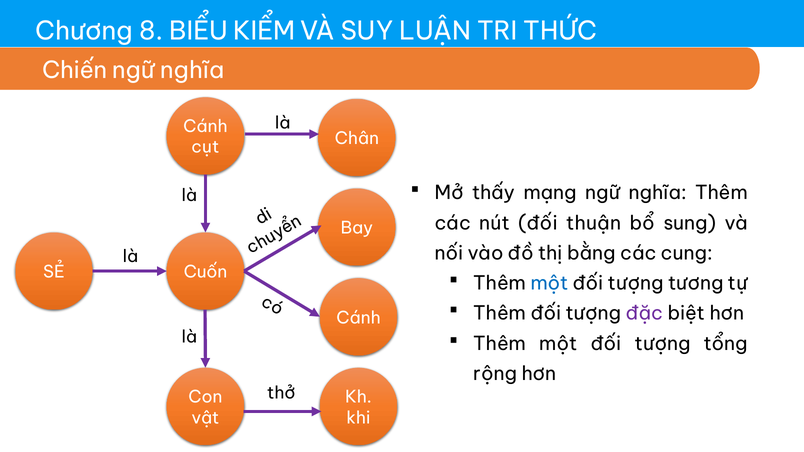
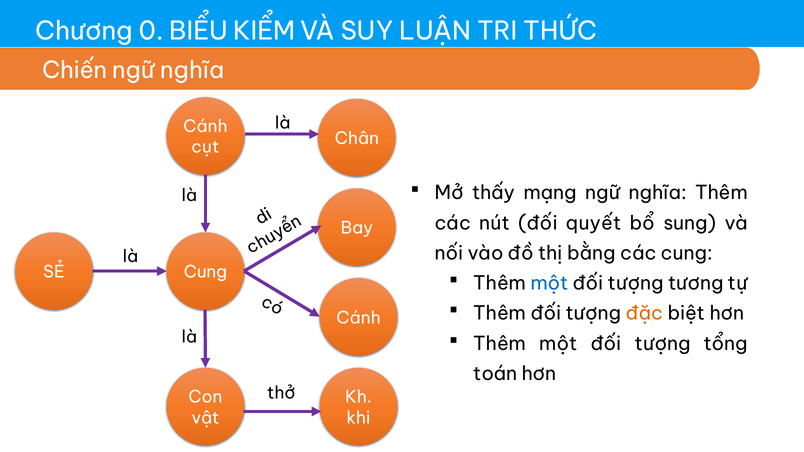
8: 8 -> 0 (151, 31)
thuận: thuận -> quyết (594, 223)
SẺ Cuốn: Cuốn -> Cung (205, 272)
đặc colour: purple -> orange (645, 314)
rộng: rộng -> toán (495, 374)
